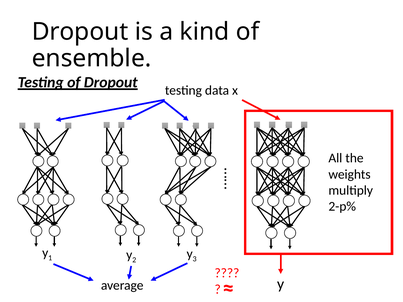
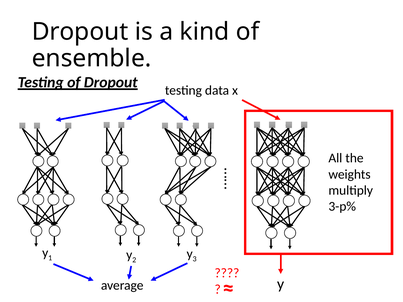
2-p%: 2-p% -> 3-p% (342, 207)
